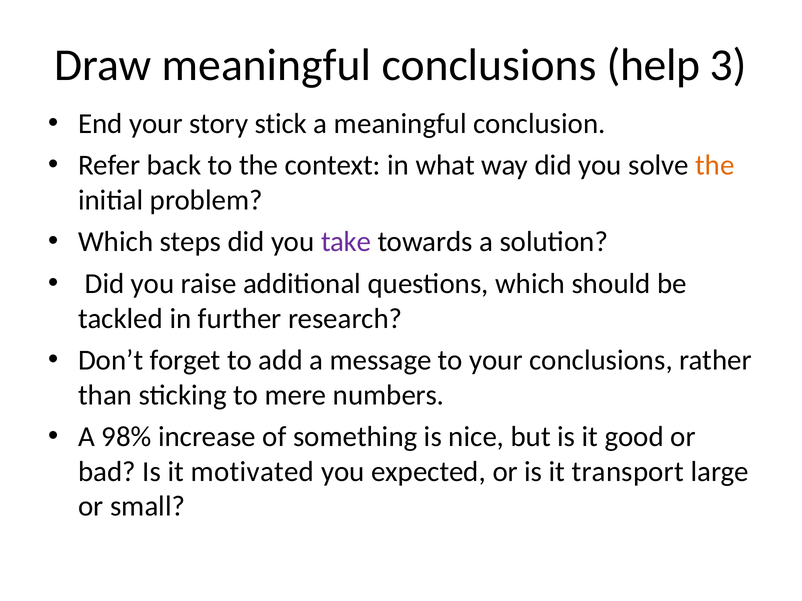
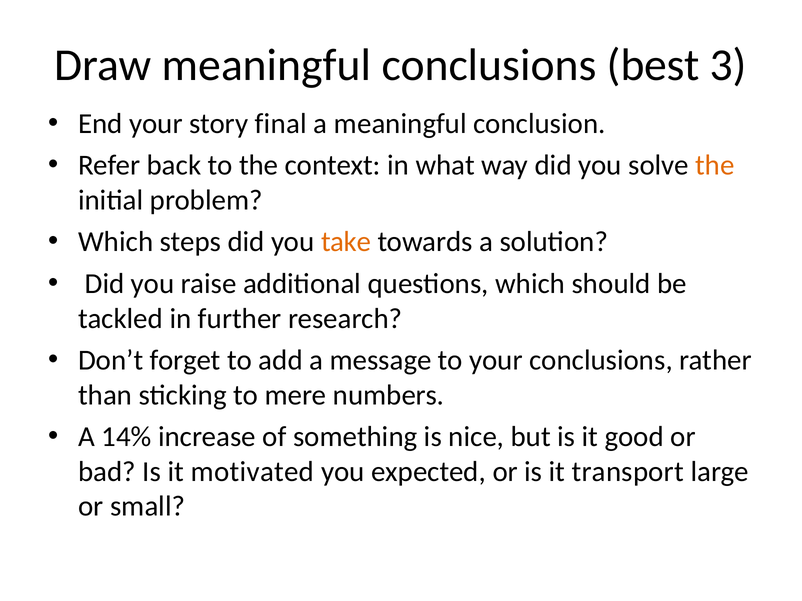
help: help -> best (653, 65)
stick: stick -> final (281, 124)
take colour: purple -> orange (346, 242)
98%: 98% -> 14% (126, 437)
